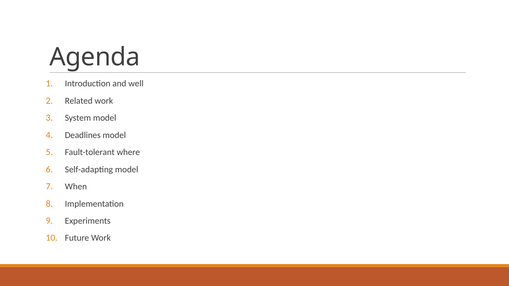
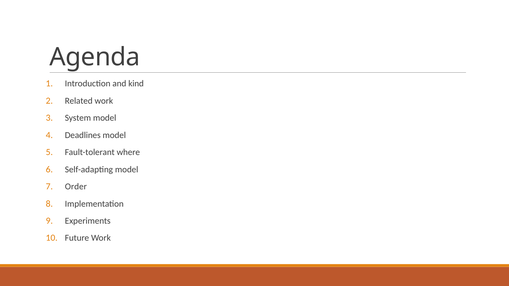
well: well -> kind (136, 84)
When: When -> Order (76, 187)
